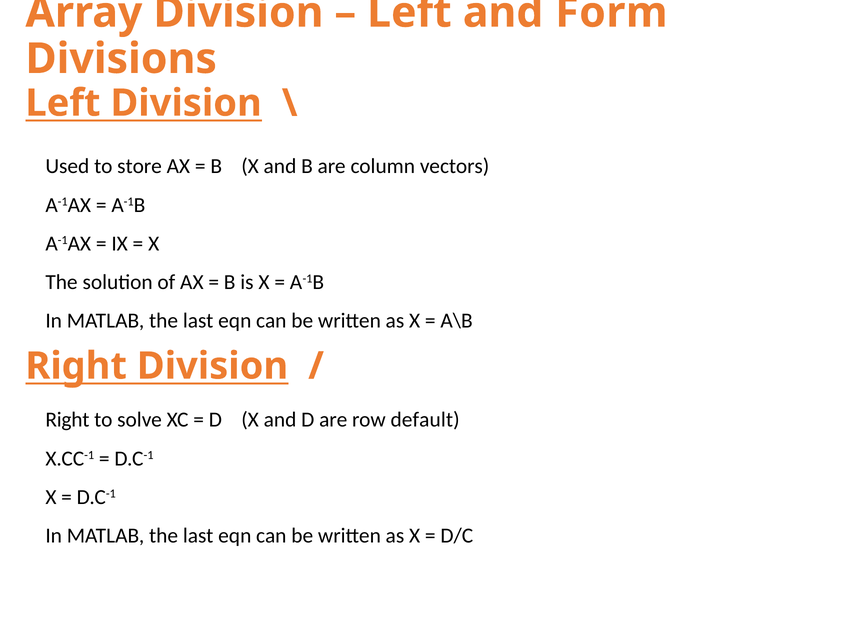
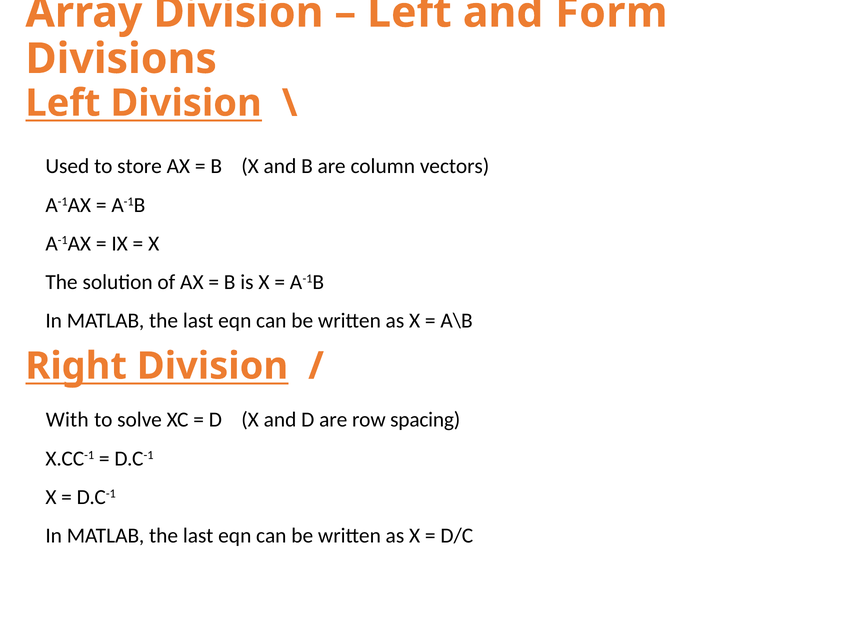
Right: Right -> With (67, 420)
default: default -> spacing (425, 420)
